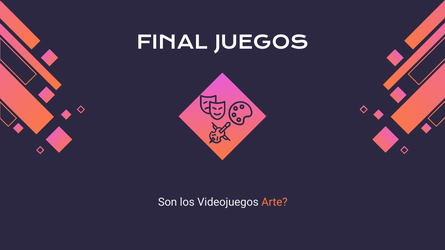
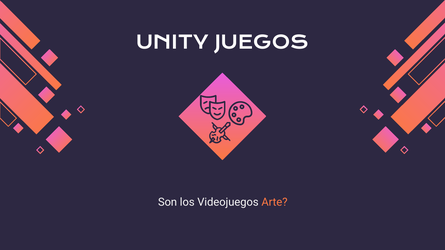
FINAL: FINAL -> UNITY (172, 43)
